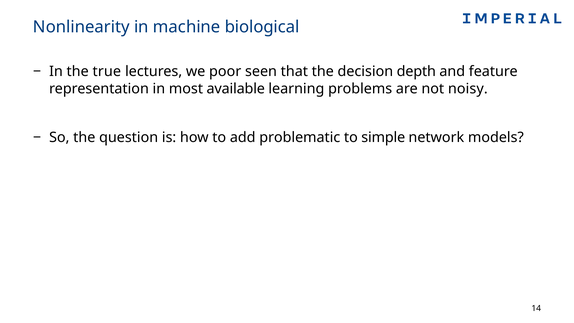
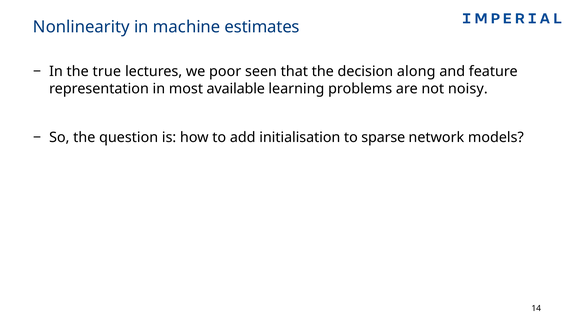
biological: biological -> estimates (262, 27)
depth: depth -> along (416, 71)
problematic: problematic -> initialisation (300, 137)
simple: simple -> sparse (383, 137)
